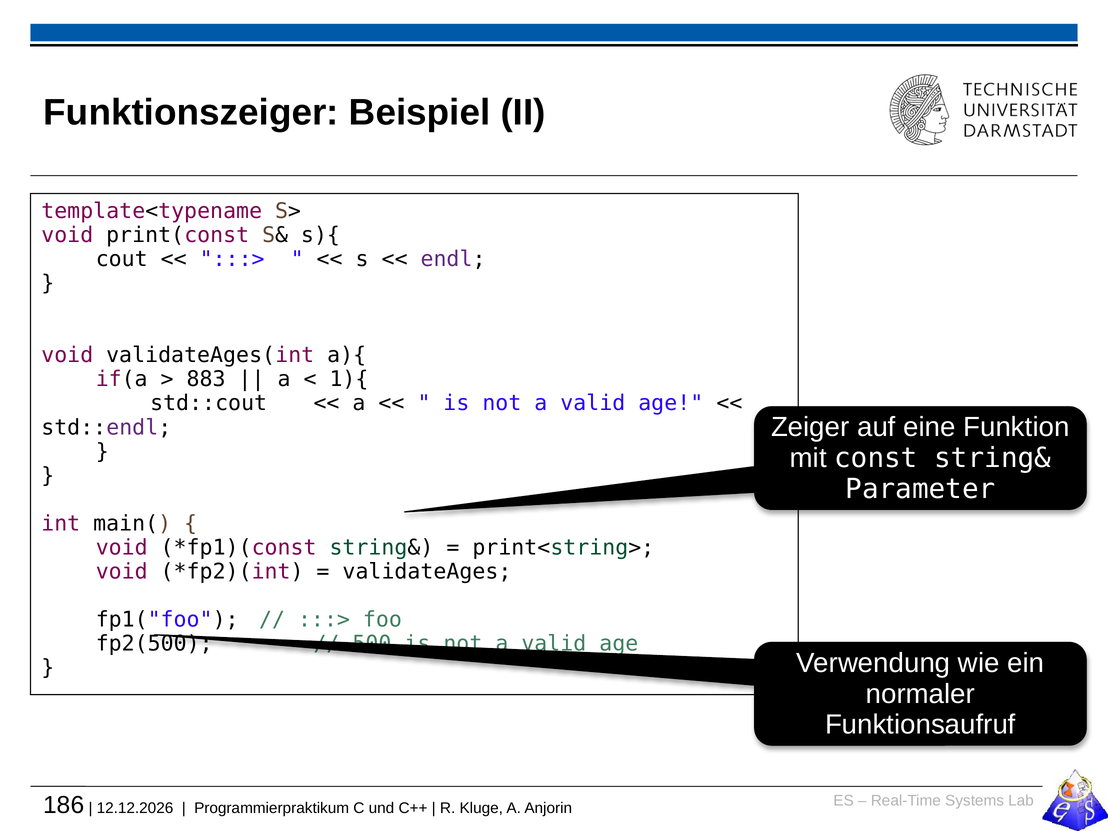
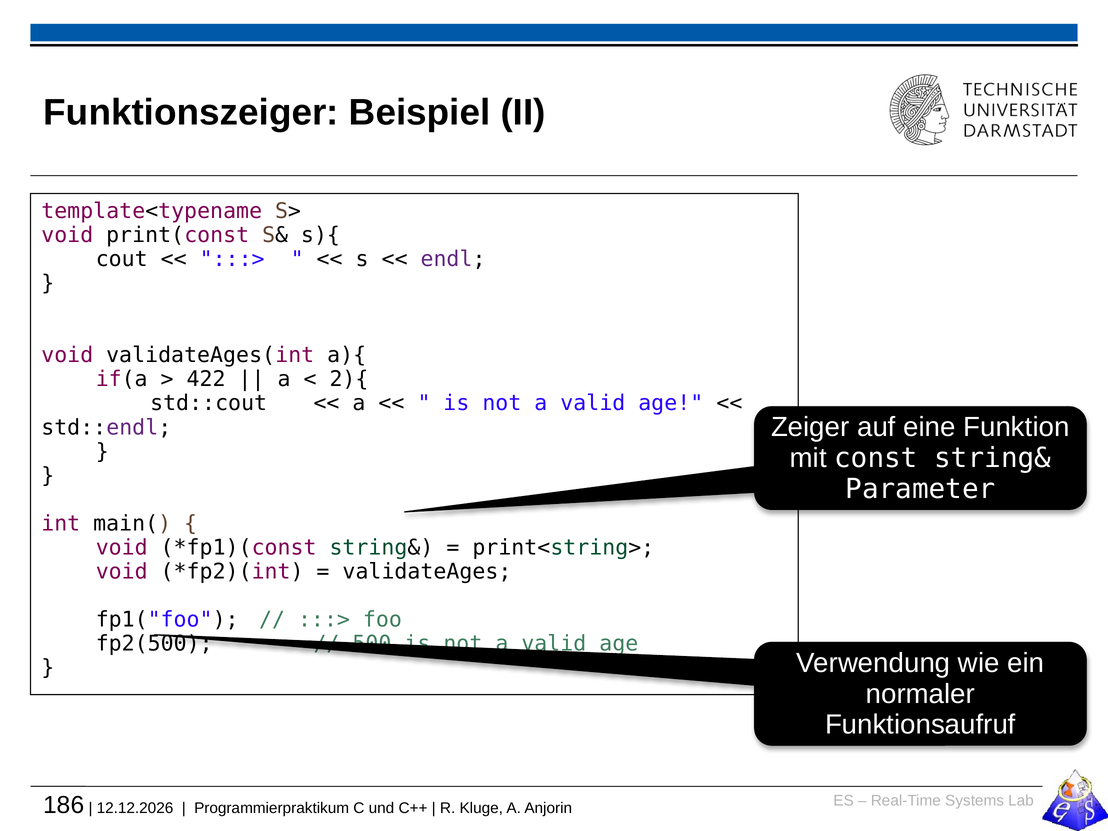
883: 883 -> 422 (206, 379)
1){: 1){ -> 2){ (349, 379)
